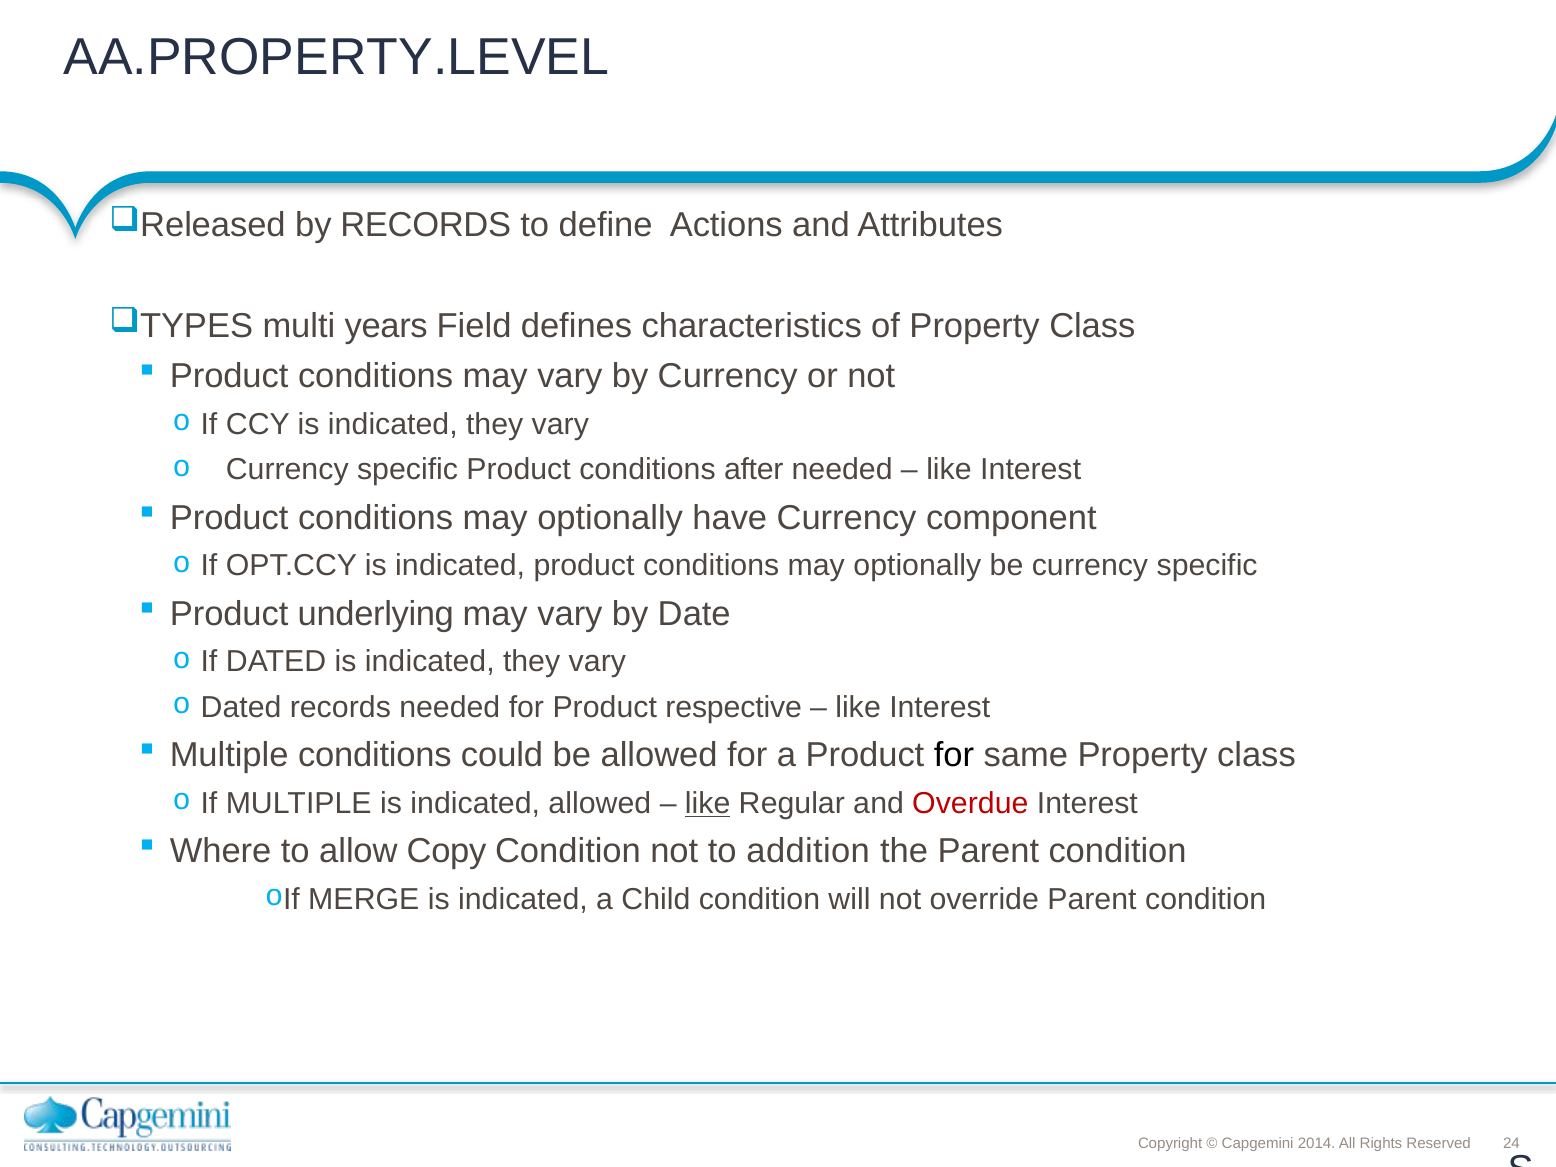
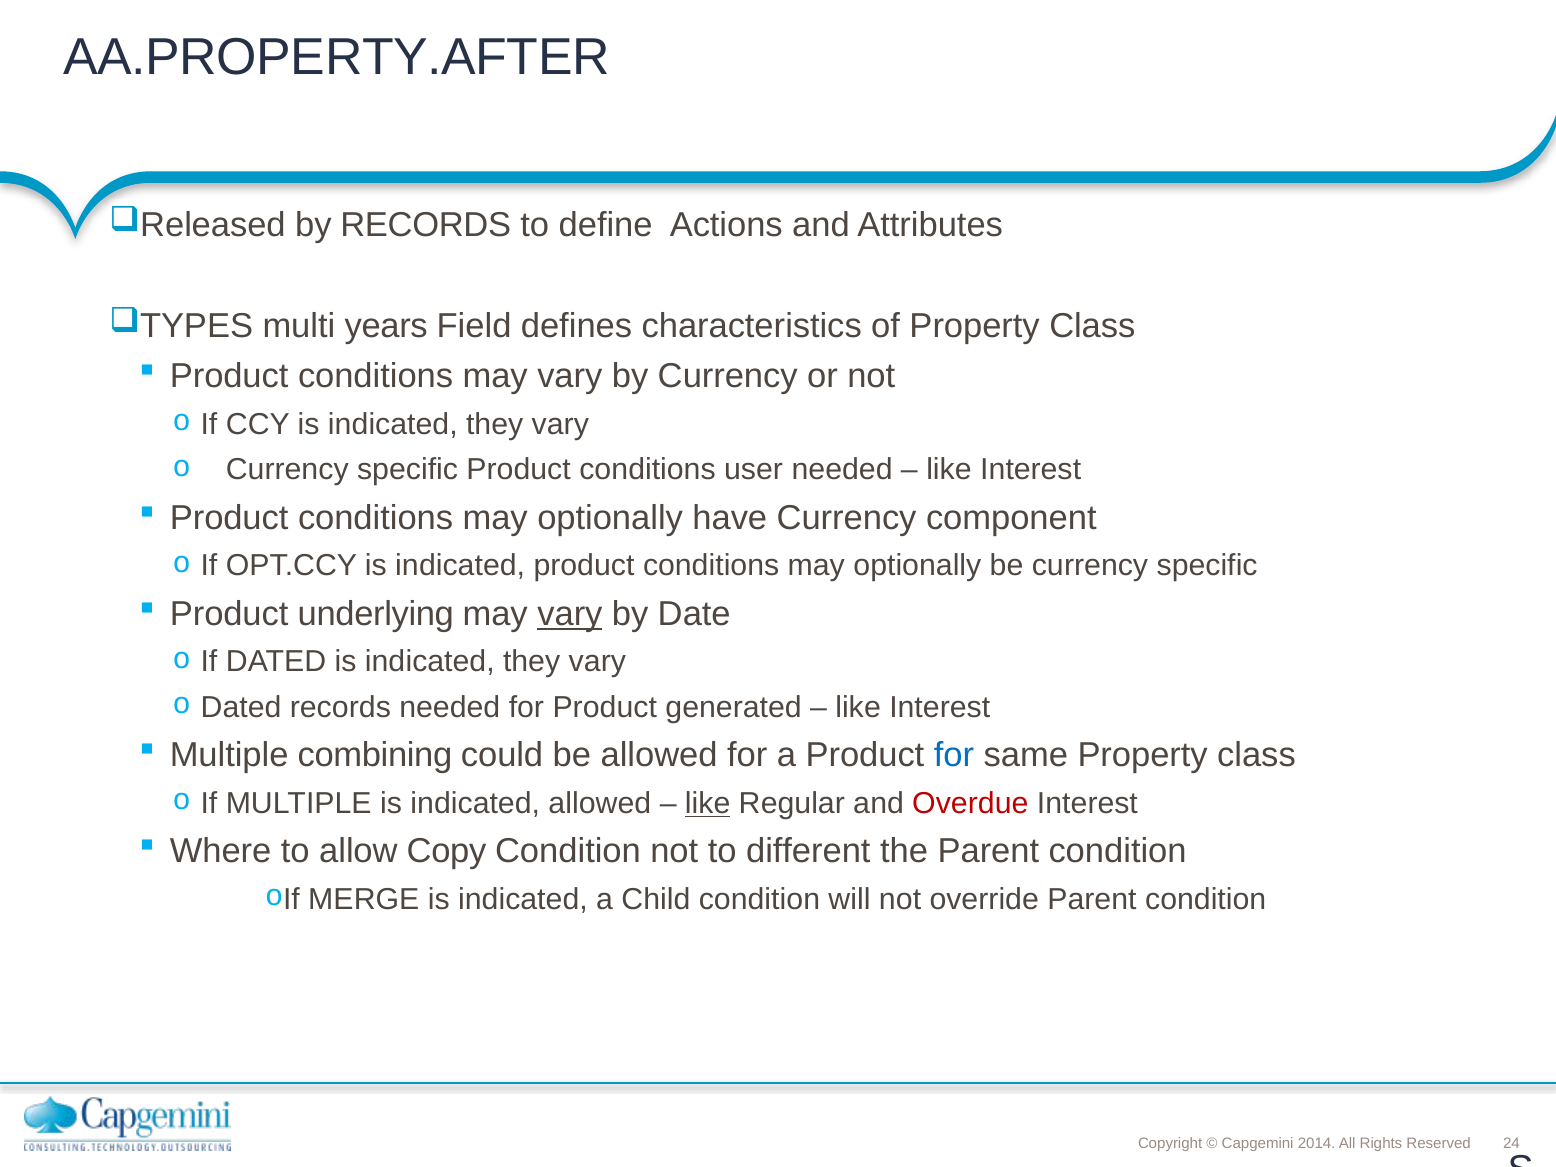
AA.PROPERTY.LEVEL: AA.PROPERTY.LEVEL -> AA.PROPERTY.AFTER (337, 57)
after: after -> user (754, 470)
vary underline: none -> present (570, 614)
respective: respective -> generated (734, 707)
Multiple conditions: conditions -> combining (375, 755)
for colour: black -> blue (954, 755)
addition: addition -> different (808, 851)
